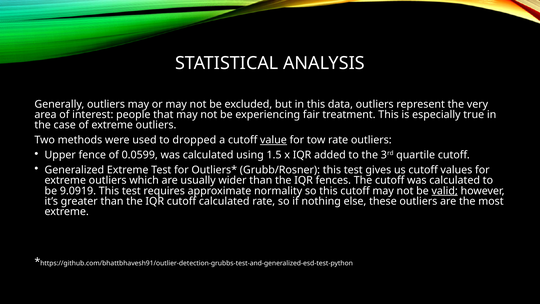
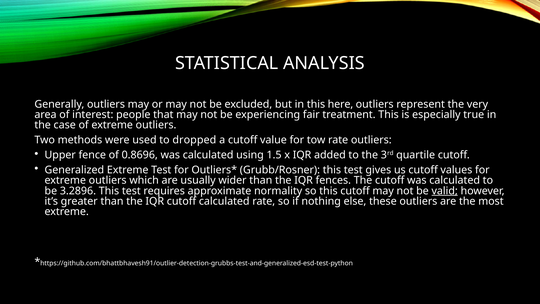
data: data -> here (340, 104)
value underline: present -> none (273, 140)
0.0599: 0.0599 -> 0.8696 (140, 155)
9.0919: 9.0919 -> 3.2896 (78, 191)
